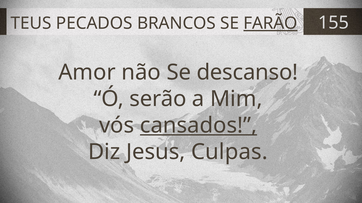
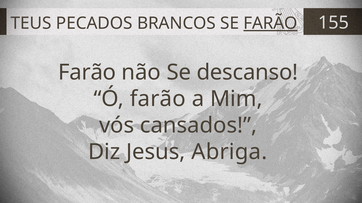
Amor: Amor -> Farão (87, 73)
Ó serão: serão -> farão (158, 99)
cansados underline: present -> none (198, 126)
Culpas: Culpas -> Abriga (229, 152)
